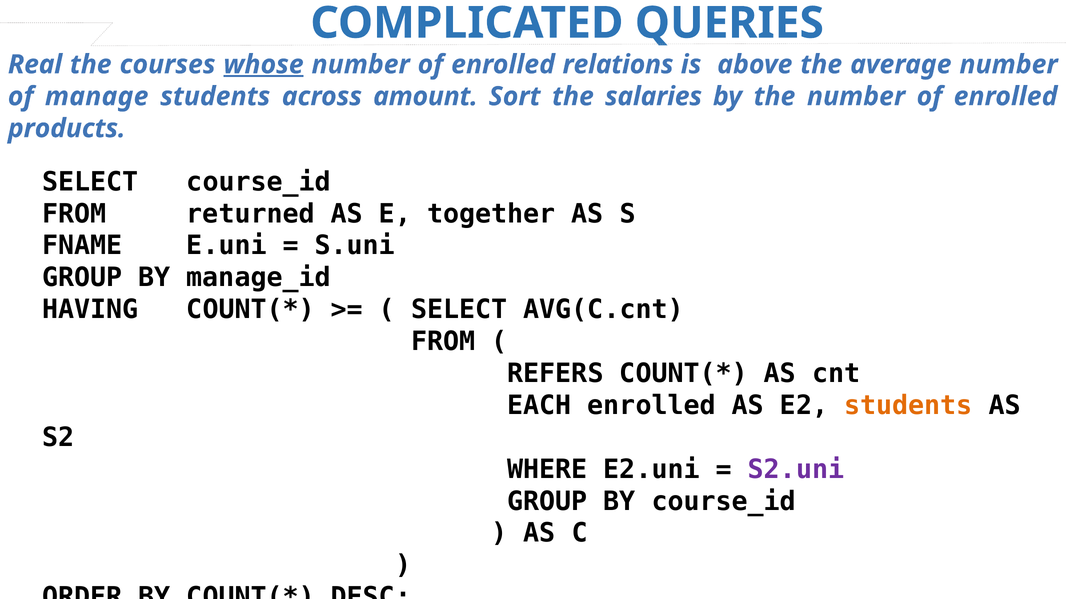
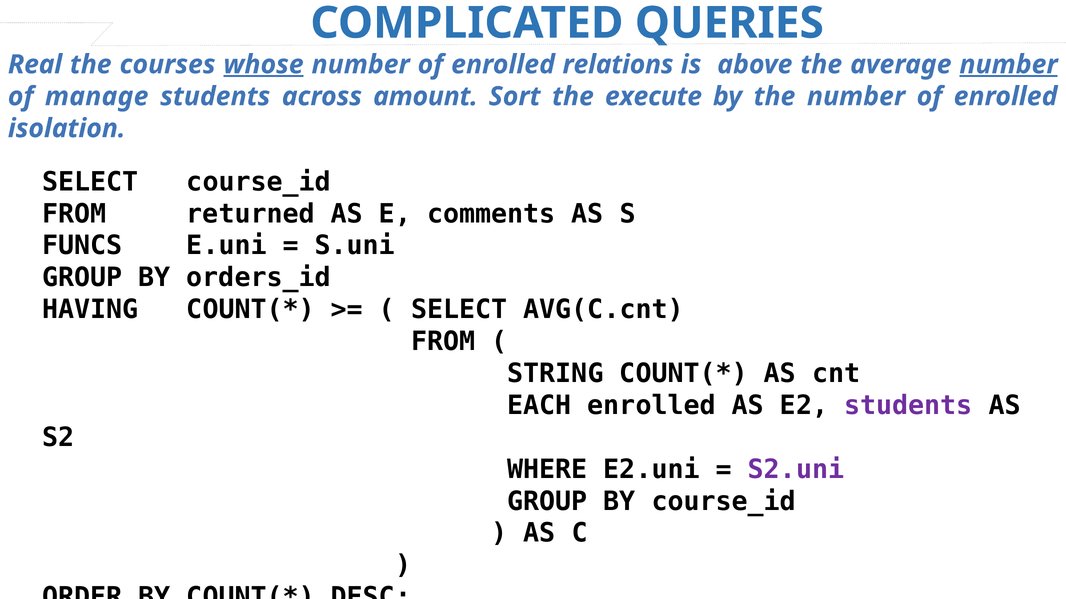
number underline: none -> present (1009, 65)
salaries: salaries -> execute (654, 97)
products: products -> isolation (67, 129)
together: together -> comments (491, 214)
FNAME: FNAME -> FUNCS (82, 246)
manage_id: manage_id -> orders_id (259, 278)
REFERS: REFERS -> STRING (555, 374)
students colour: orange -> purple (908, 406)
